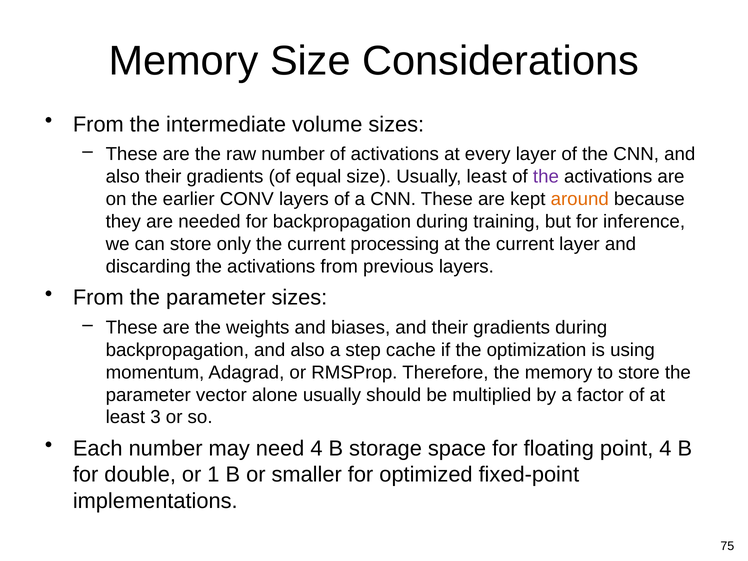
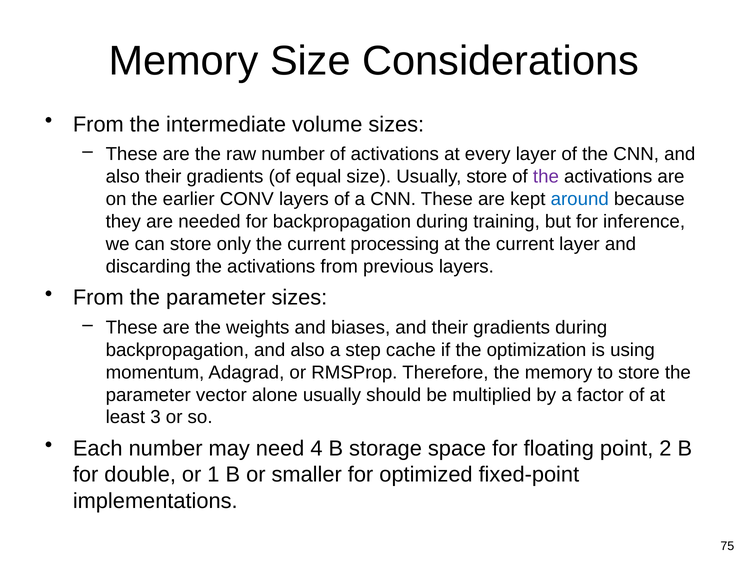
Usually least: least -> store (487, 177)
around colour: orange -> blue (580, 199)
point 4: 4 -> 2 (665, 448)
